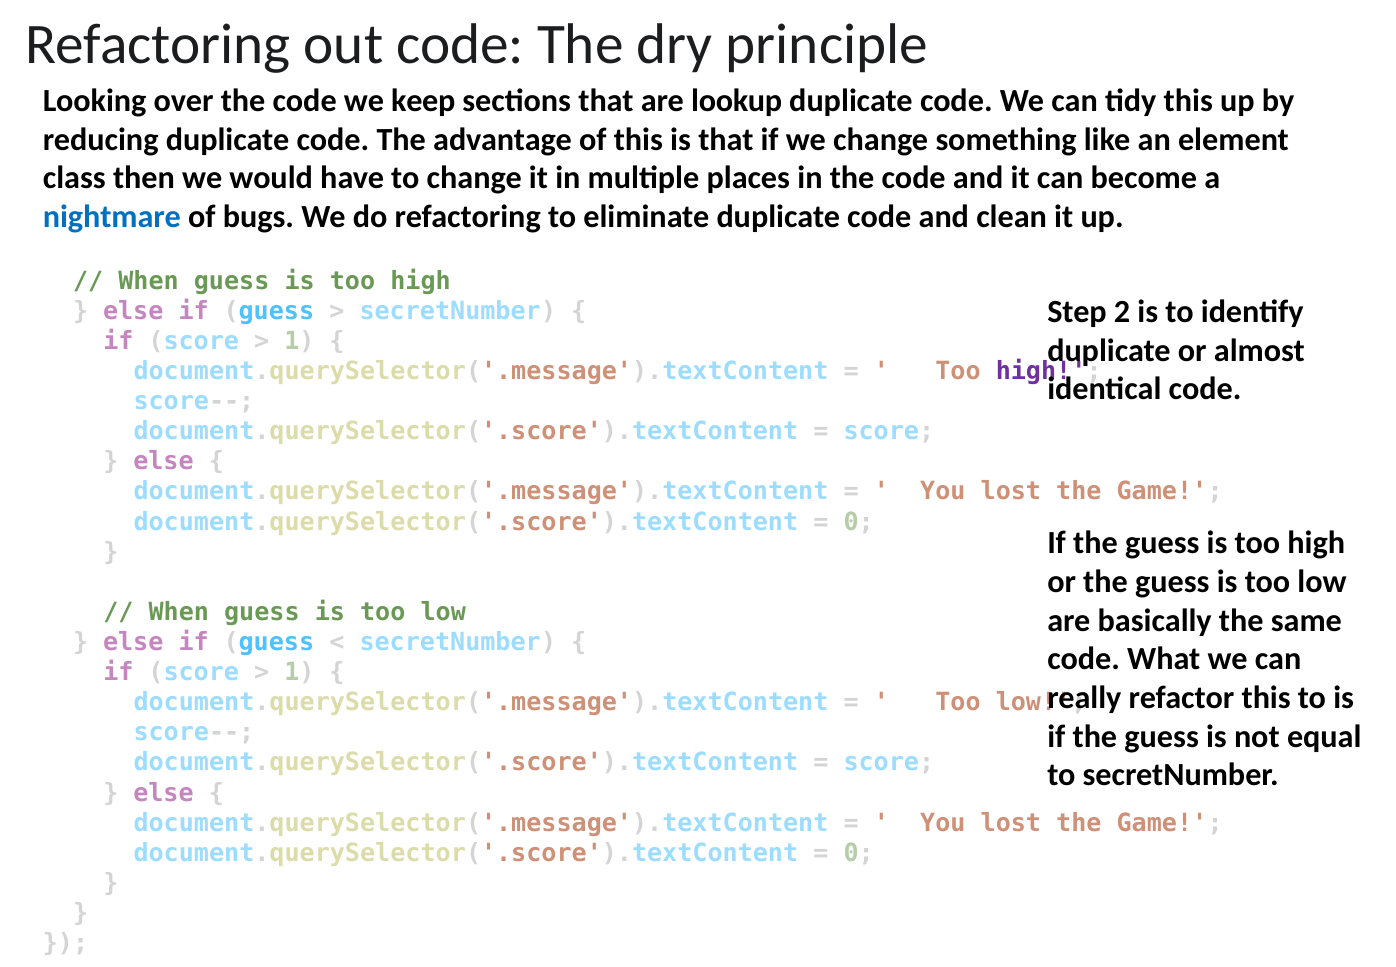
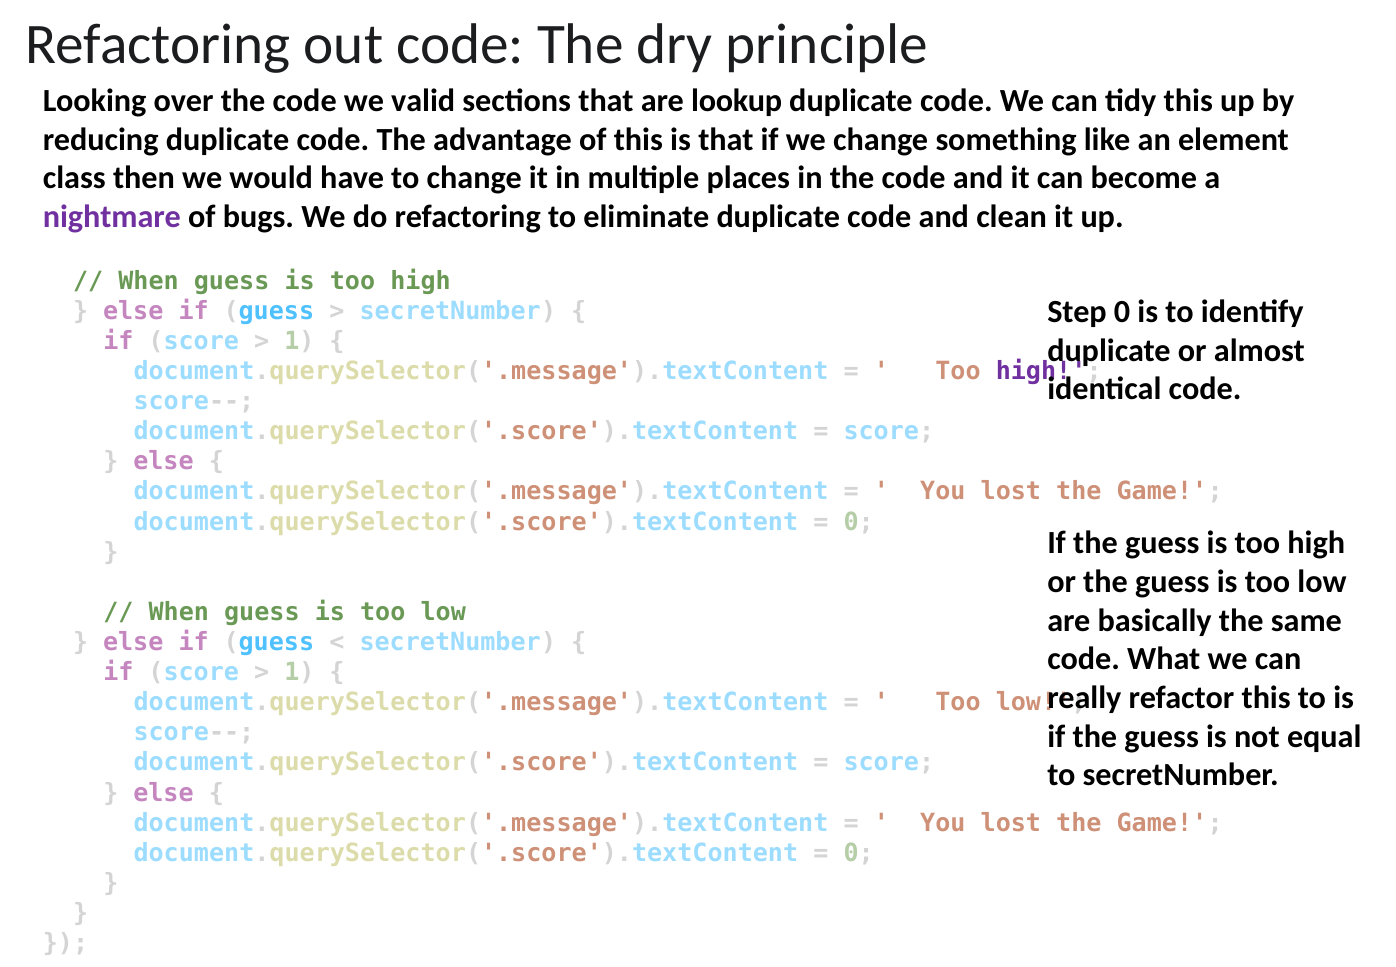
keep: keep -> valid (423, 101)
nightmare colour: blue -> purple (112, 217)
Step 2: 2 -> 0 (1122, 312)
